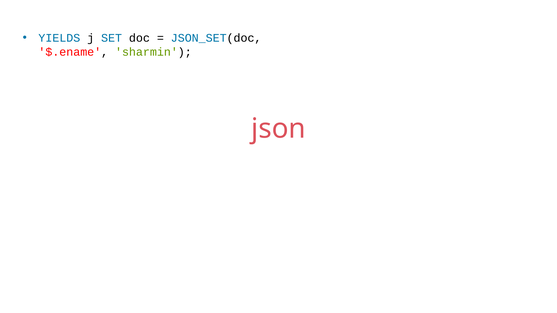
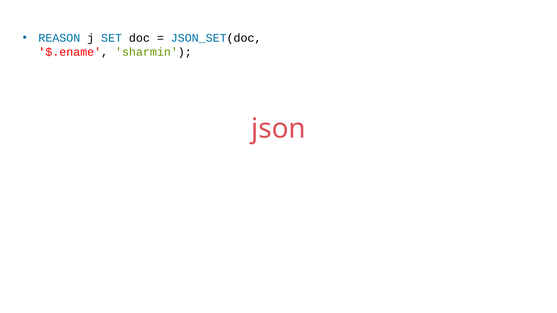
YIELDS: YIELDS -> REASON (59, 38)
